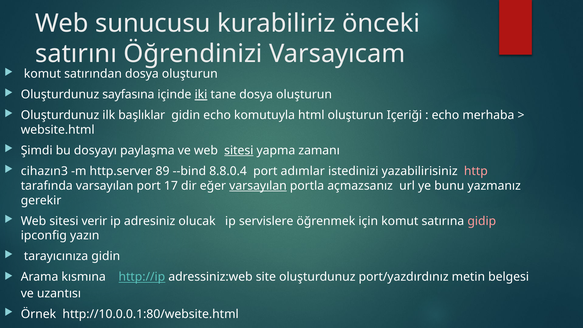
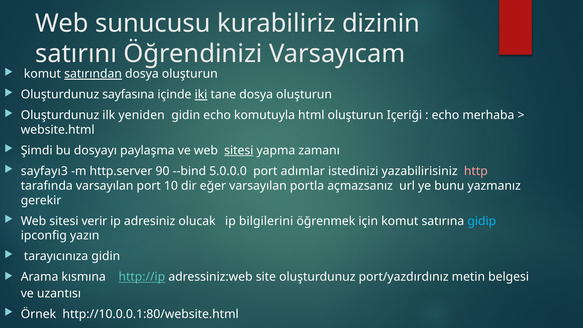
önceki: önceki -> dizinin (381, 23)
satırından underline: none -> present (93, 74)
başlıklar: başlıklar -> yeniden (142, 115)
cihazın3: cihazın3 -> sayfayı3 (44, 171)
89: 89 -> 90 (163, 171)
8.8.0.4: 8.8.0.4 -> 5.0.0.0 (228, 171)
17: 17 -> 10 (171, 186)
varsayılan underline: present -> none (258, 186)
servislere: servislere -> bilgilerini (266, 221)
gidip colour: pink -> light blue (482, 221)
